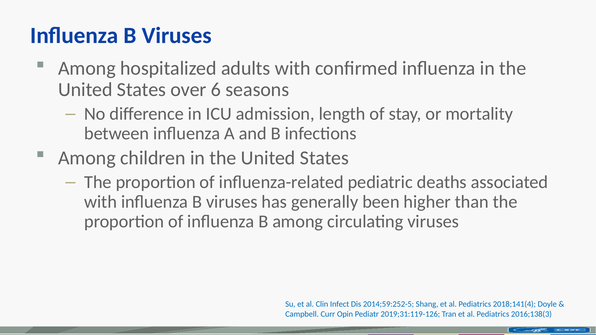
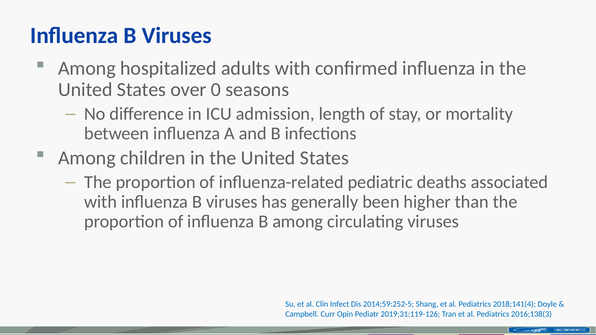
6: 6 -> 0 (216, 90)
